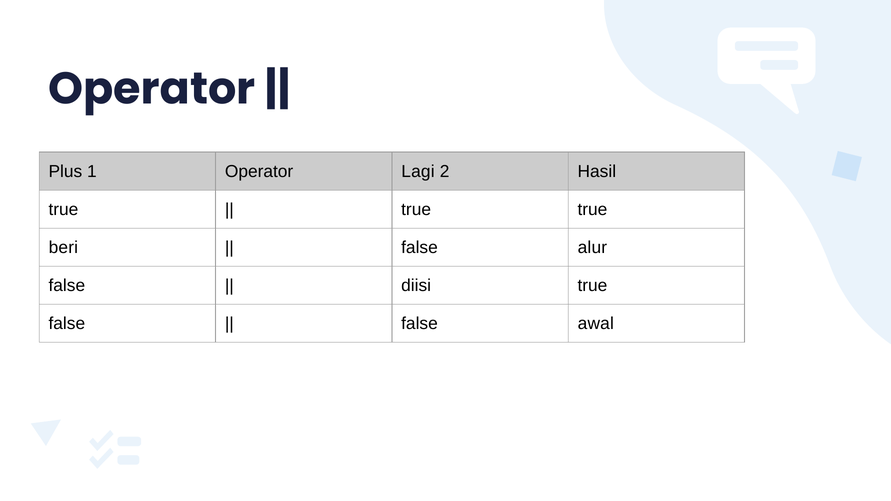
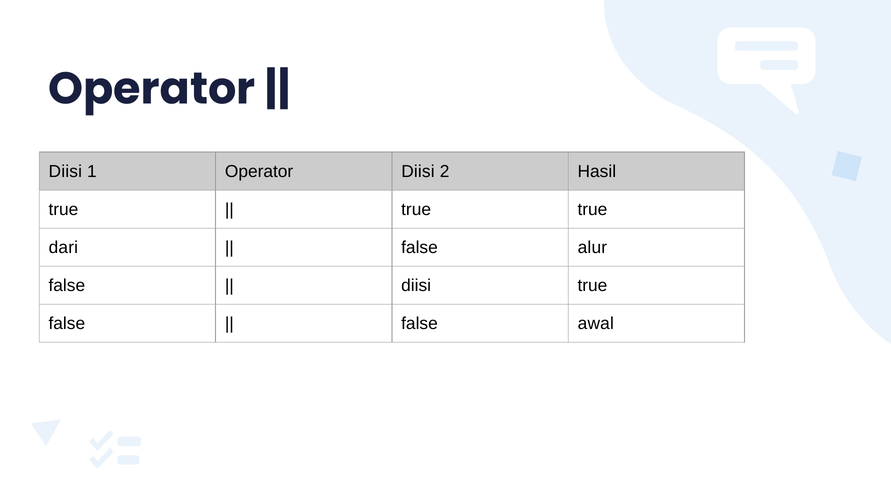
Plus: Plus -> Diisi (65, 171)
Operator Lagi: Lagi -> Diisi (418, 171)
beri: beri -> dari (63, 248)
